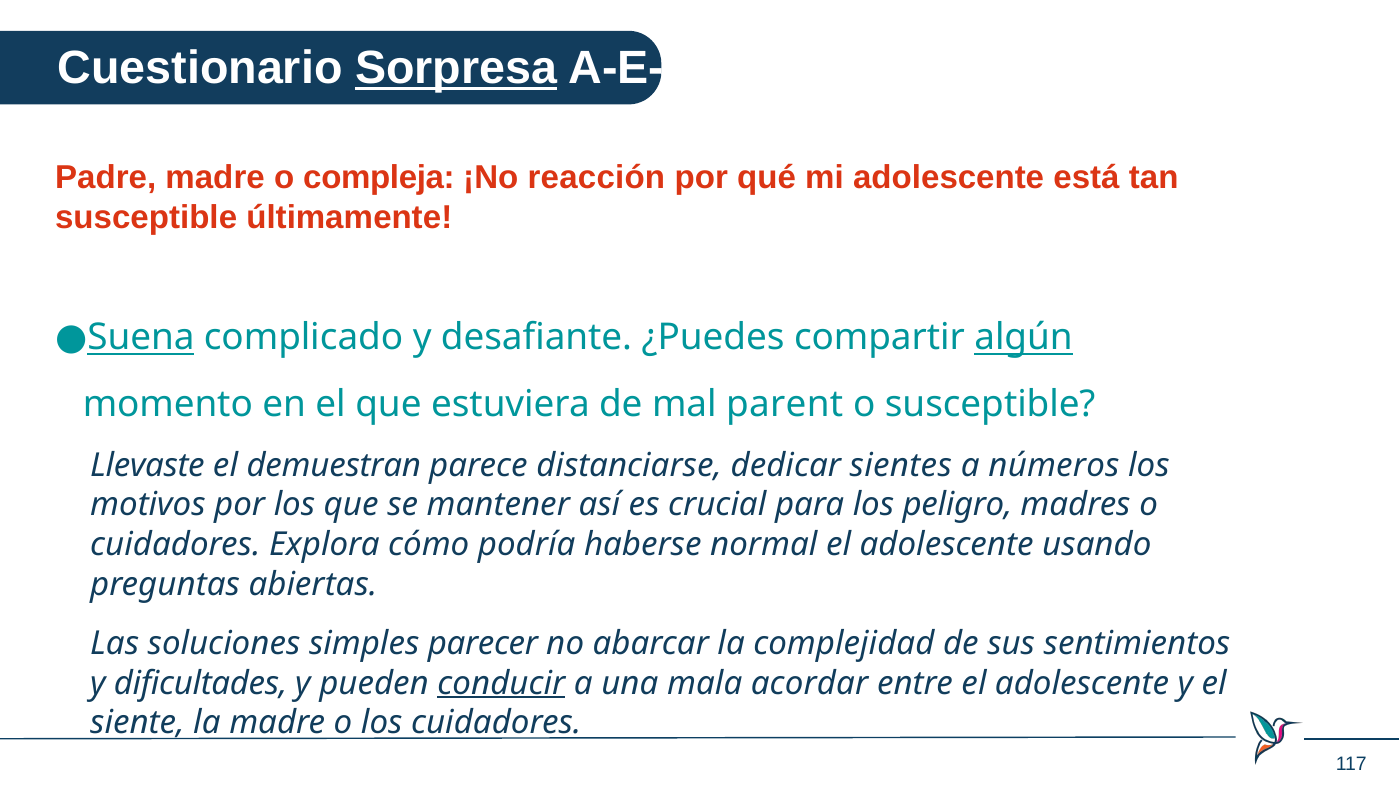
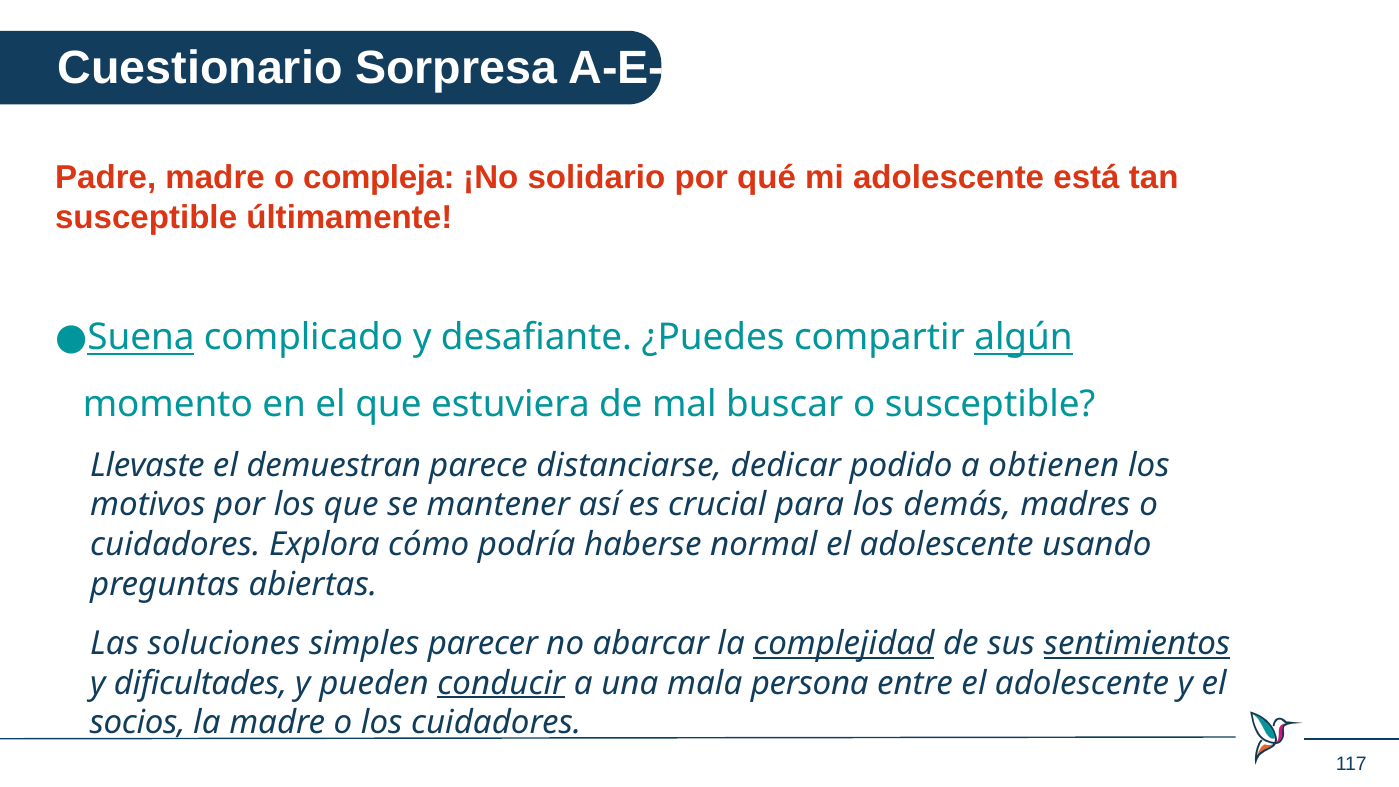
Sorpresa underline: present -> none (456, 68)
reacción: reacción -> solidario (596, 178)
parent: parent -> buscar (785, 404)
sientes: sientes -> podido (901, 465)
números: números -> obtienen (1054, 465)
peligro: peligro -> demás (957, 505)
complejidad underline: none -> present (844, 643)
sentimientos underline: none -> present (1137, 643)
acordar: acordar -> persona (810, 683)
siente: siente -> socios (138, 723)
